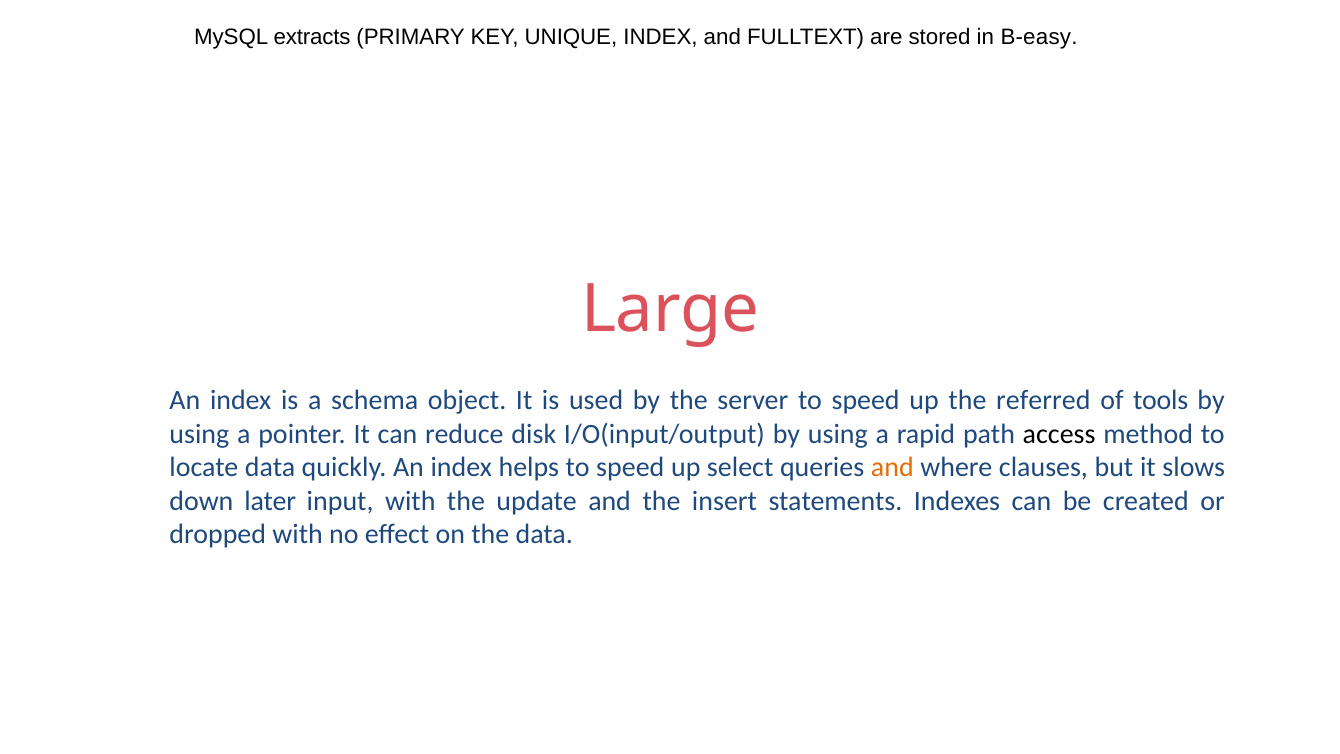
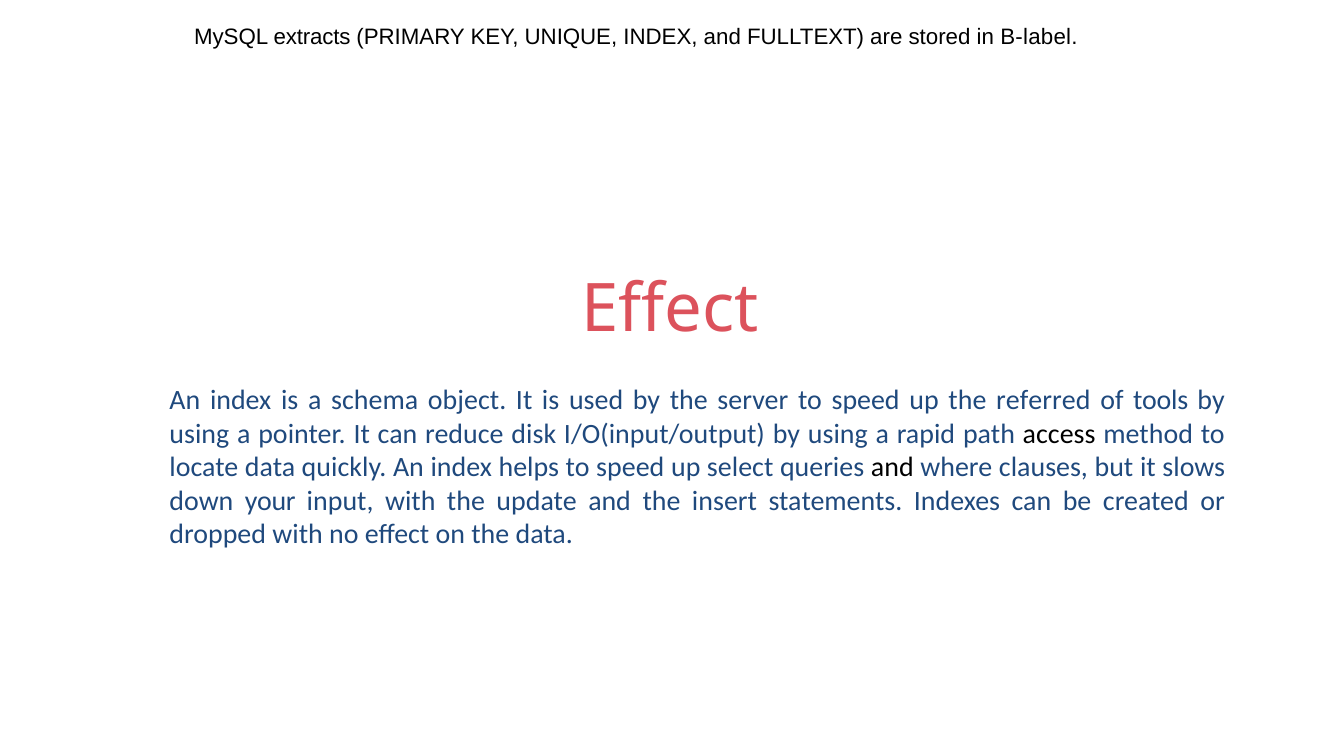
B-easy: B-easy -> B-label (1039, 37)
Large: Large -> Effect (670, 310)
and colour: orange -> black (892, 468)
later: later -> your (270, 501)
